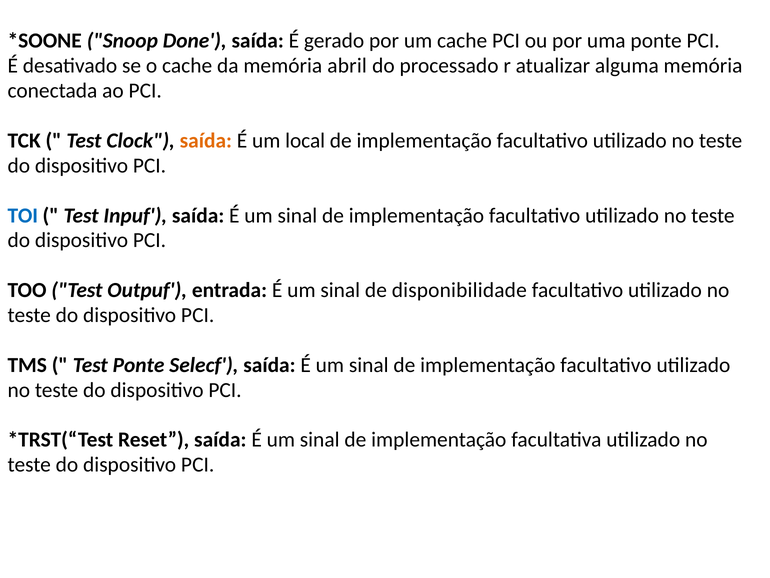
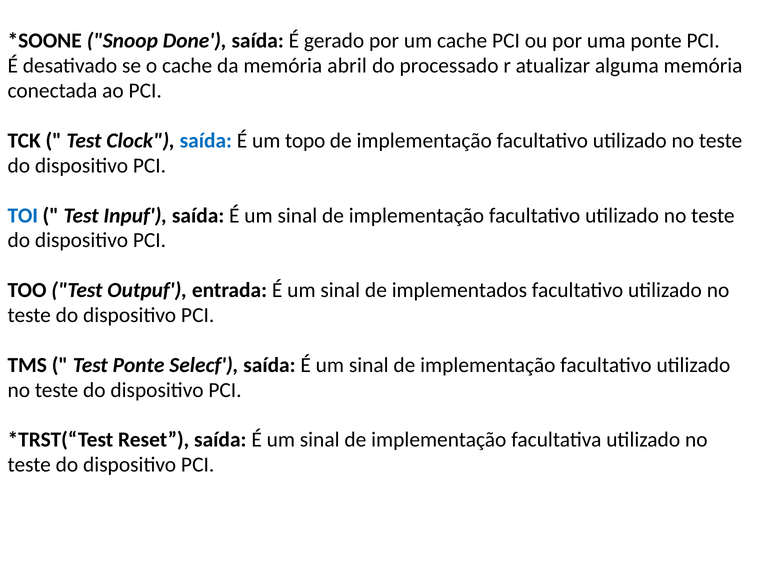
saída colour: orange -> blue (206, 141)
local: local -> topo (305, 141)
disponibilidade: disponibilidade -> implementados (459, 290)
